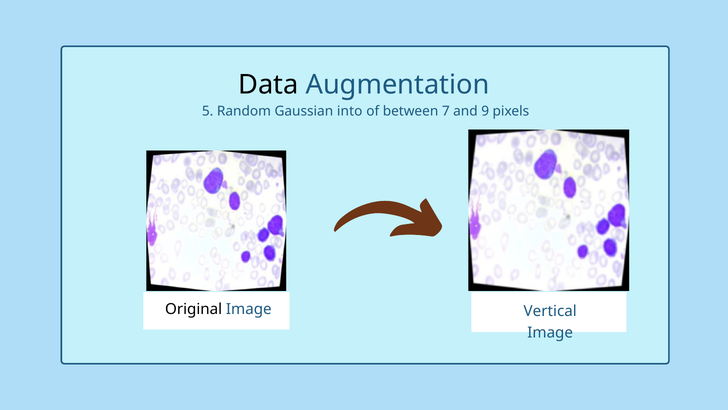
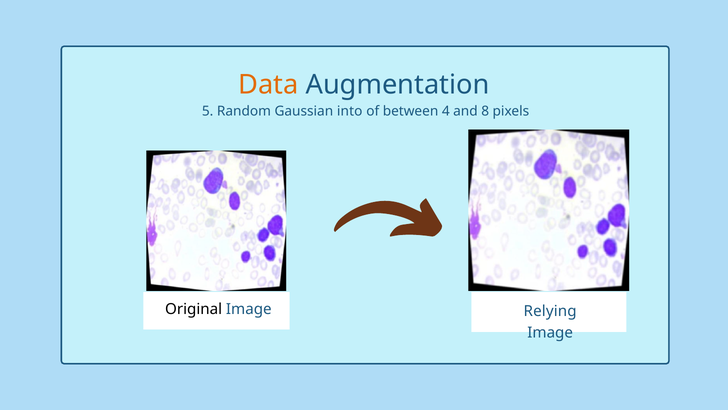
Data colour: black -> orange (268, 85)
7: 7 -> 4 (446, 111)
9: 9 -> 8 (485, 111)
Vertical: Vertical -> Relying (550, 311)
